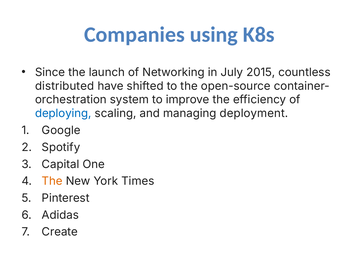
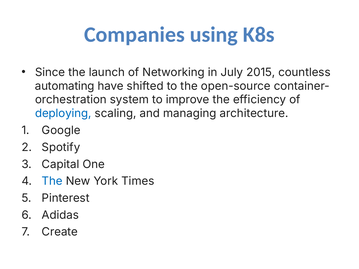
distributed: distributed -> automating (65, 86)
deployment: deployment -> architecture (254, 114)
The colour: orange -> blue (52, 181)
